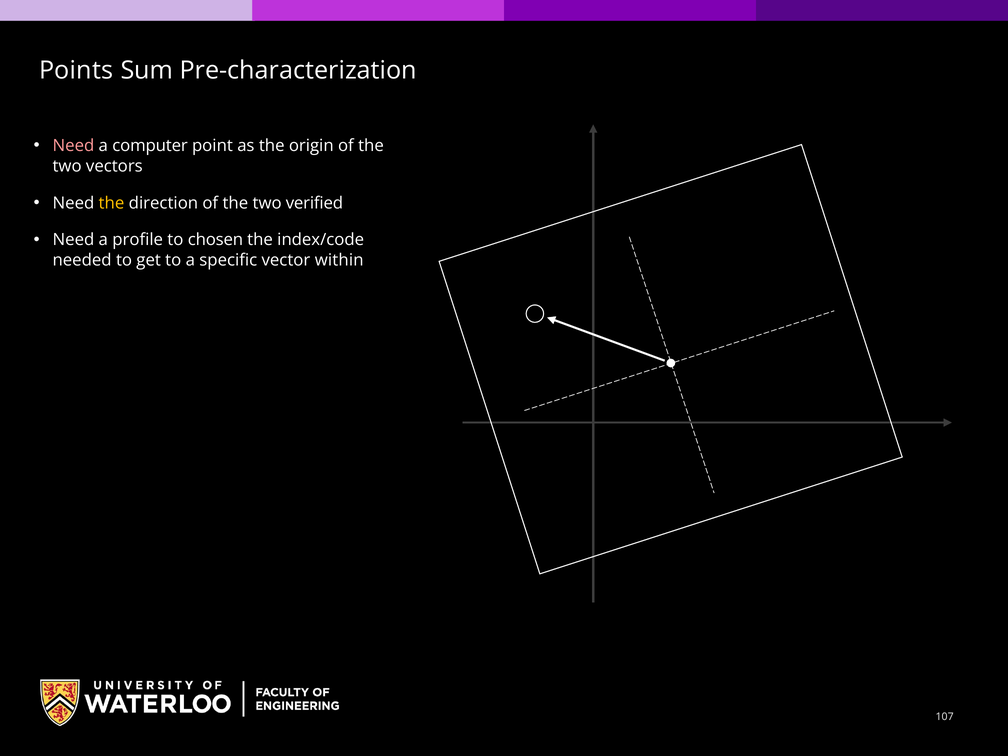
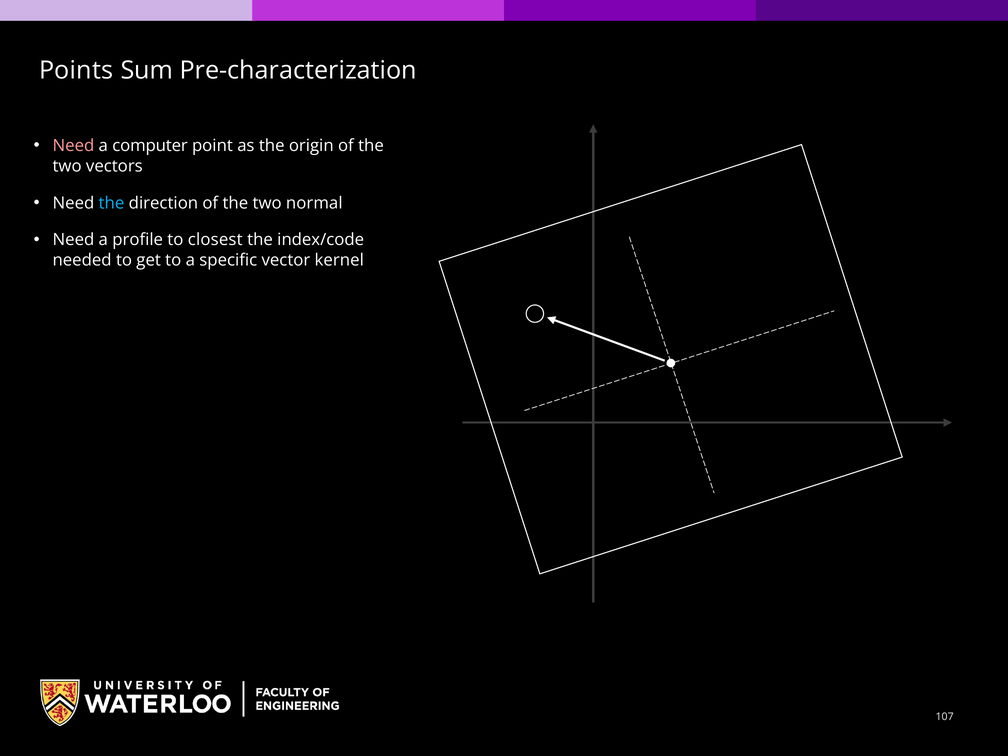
the colour: yellow -> light blue (111, 203)
verified: verified -> normal (314, 203)
chosen: chosen -> closest (215, 240)
within: within -> kernel (339, 260)
